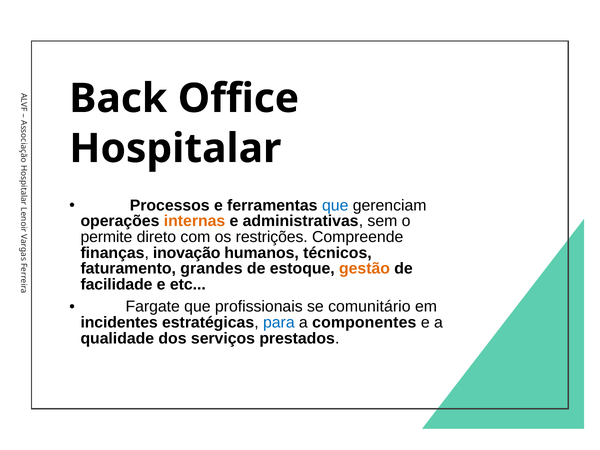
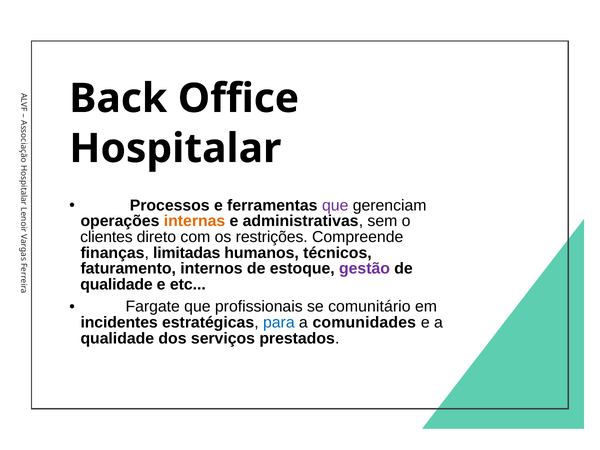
que colour: blue -> purple (335, 205)
permite: permite -> clientes (106, 237)
inovação: inovação -> limitadas (187, 253)
grandes: grandes -> internos (212, 269)
gestão colour: orange -> purple (365, 269)
facilidade: facilidade -> qualidade (117, 285)
componentes: componentes -> comunidades (364, 323)
